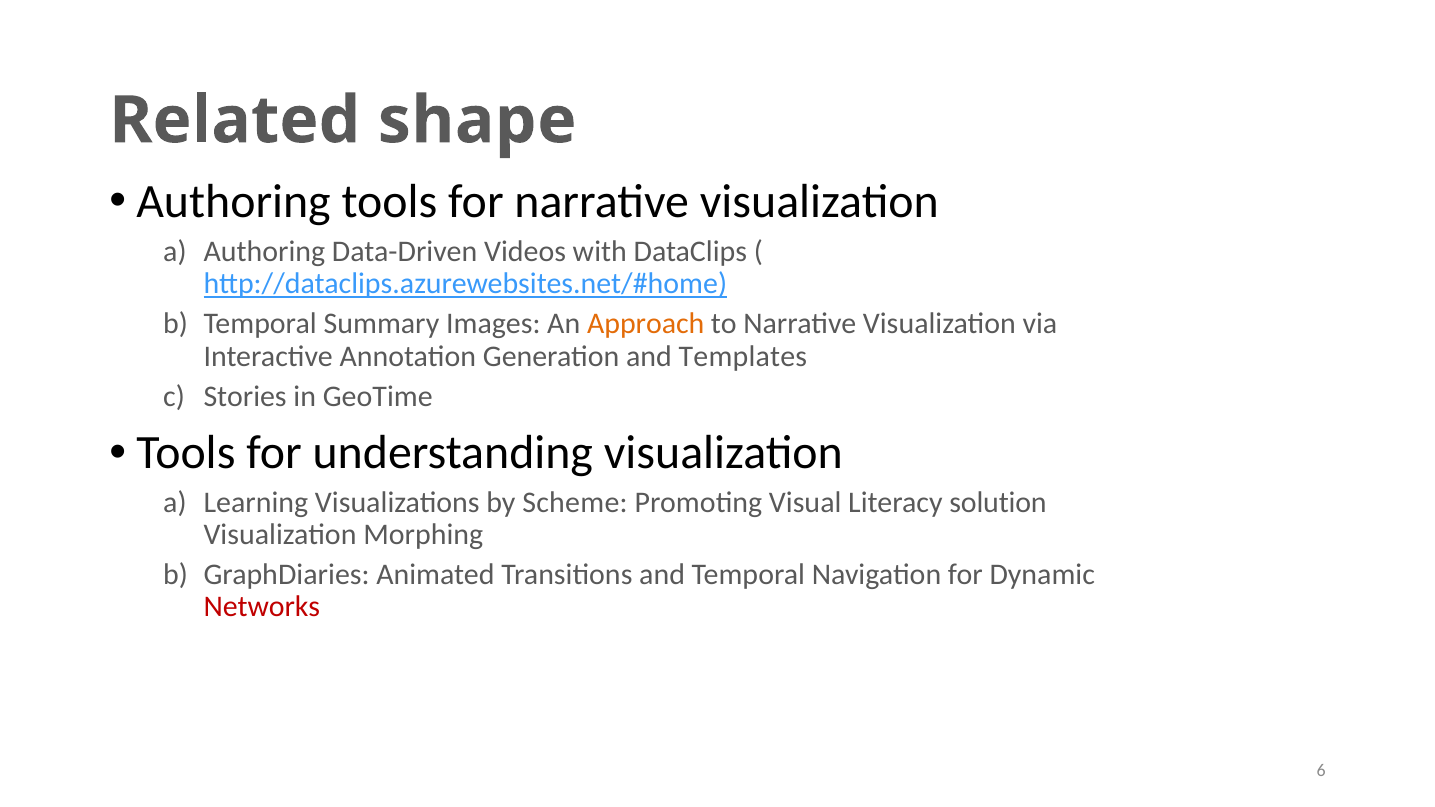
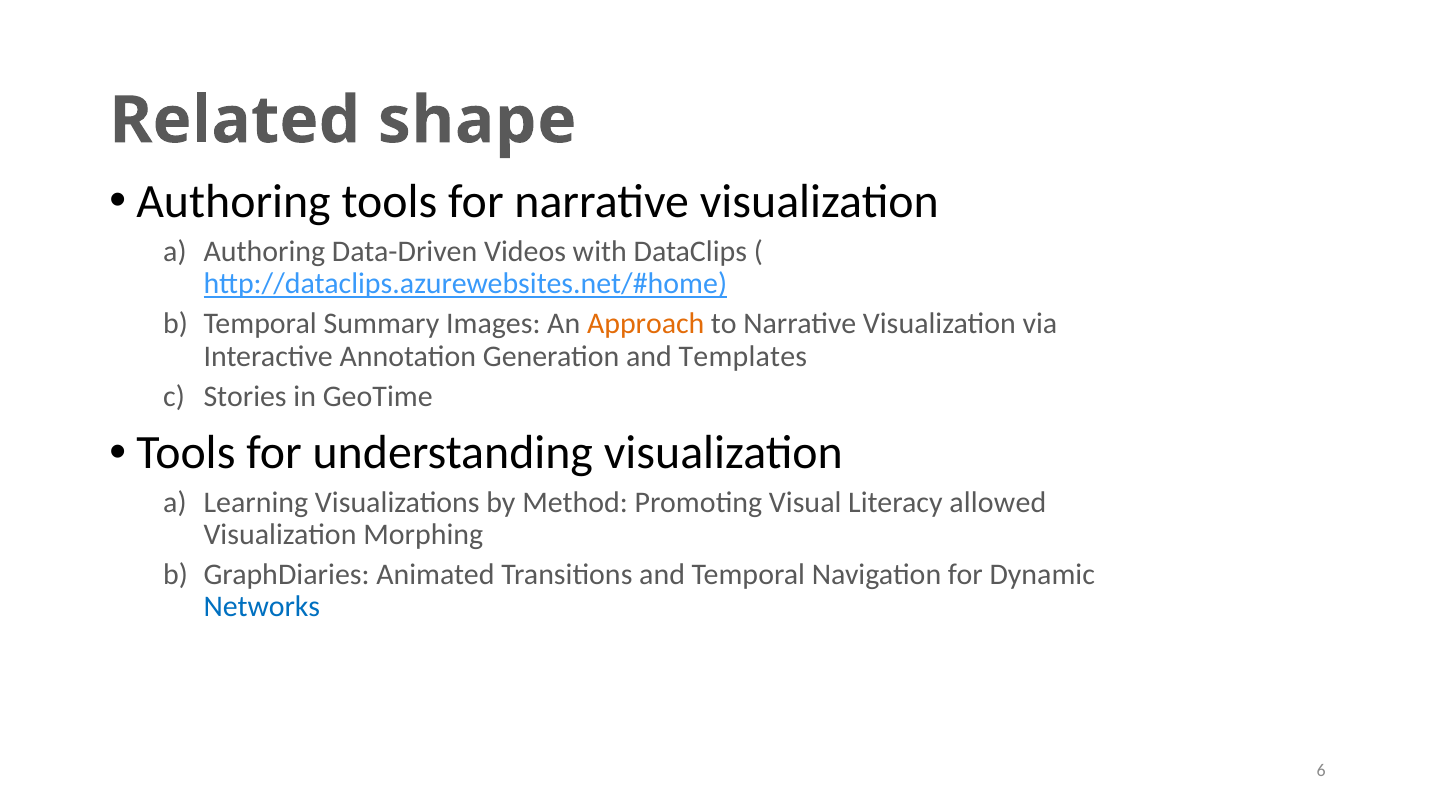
Scheme: Scheme -> Method (575, 503)
solution: solution -> allowed (998, 503)
Networks colour: red -> blue (262, 607)
